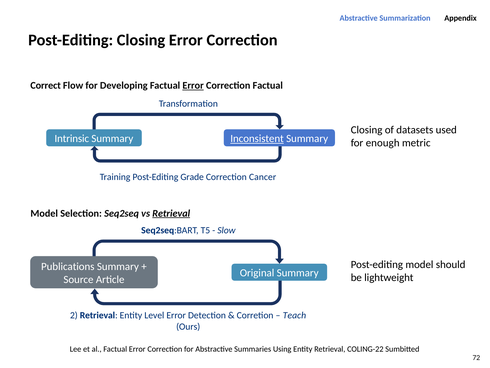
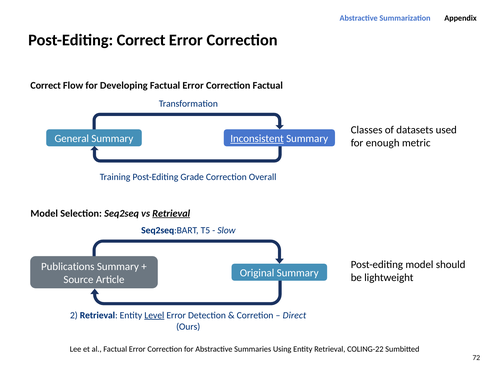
Post-Editing Closing: Closing -> Correct (141, 40)
Error underline: present -> none (193, 85)
Closing: Closing -> Classes (367, 130)
Intrinsic: Intrinsic -> General (72, 138)
Cancer: Cancer -> Overall (263, 177)
Level underline: none -> present (154, 315)
Teach: Teach -> Direct (294, 315)
